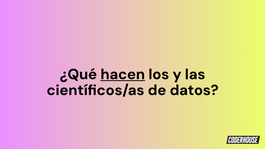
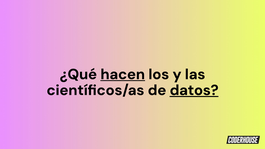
datos underline: none -> present (194, 90)
